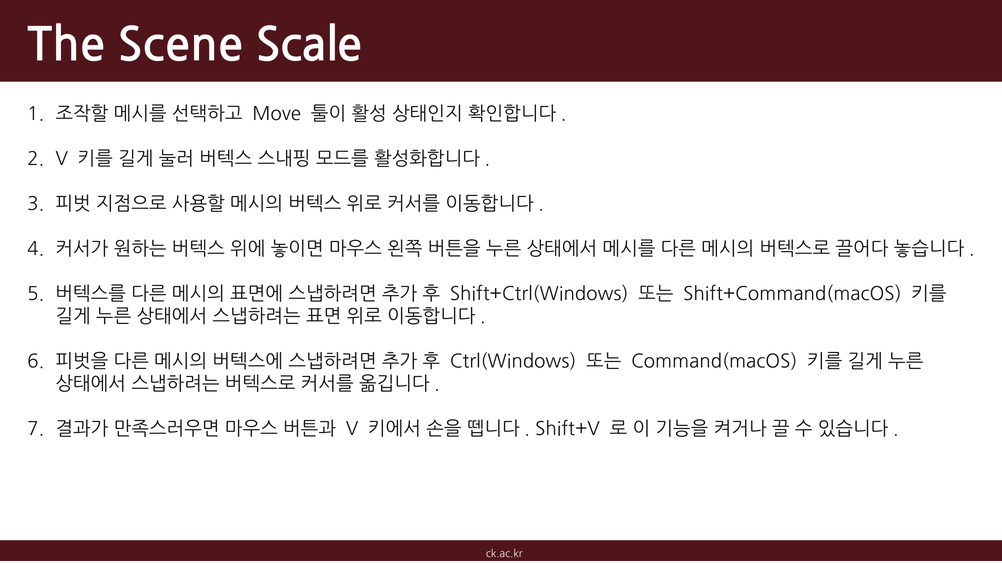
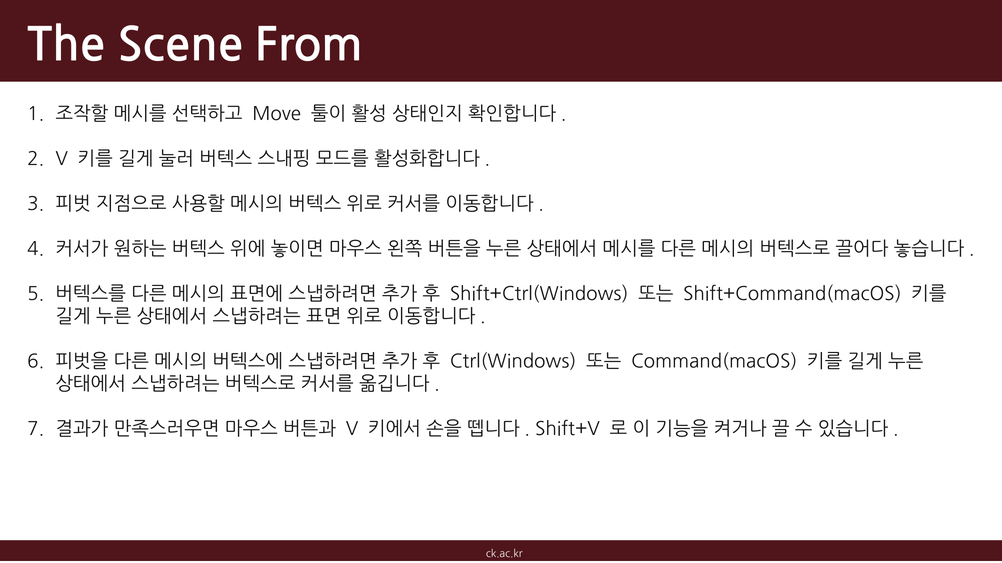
Scale: Scale -> From (309, 46)
